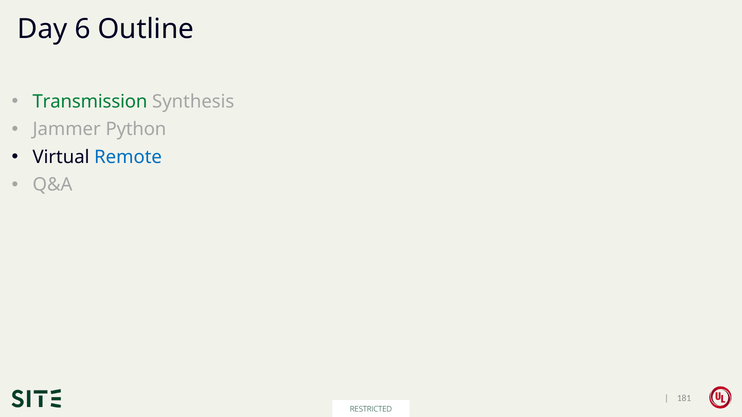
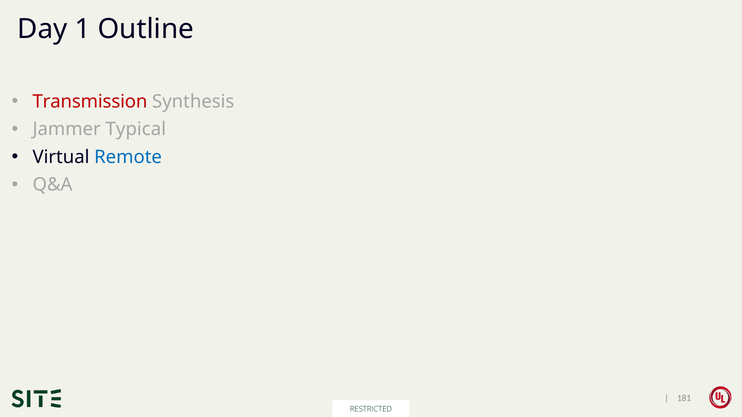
6: 6 -> 1 (83, 29)
Transmission colour: green -> red (90, 102)
Python: Python -> Typical (136, 129)
